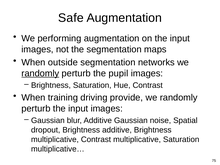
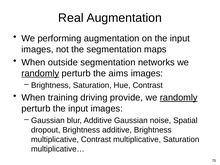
Safe: Safe -> Real (71, 18)
pupil: pupil -> aims (118, 73)
randomly underline: none -> present (179, 98)
